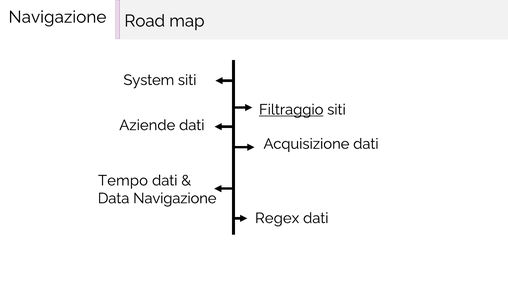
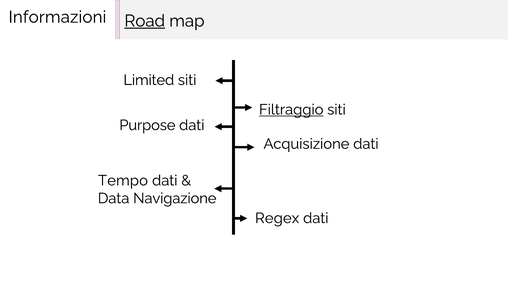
Navigazione: Navigazione -> Informazioni (57, 17)
Road underline: none -> present (145, 21)
System: System -> Limited (149, 80)
Aziende: Aziende -> Purpose (147, 125)
